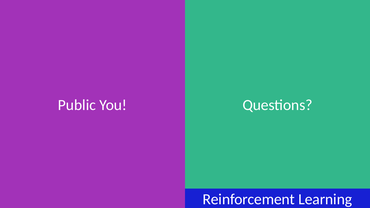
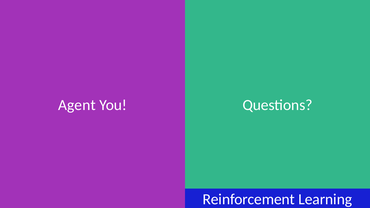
Public: Public -> Agent (77, 105)
